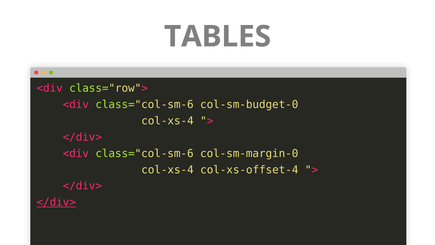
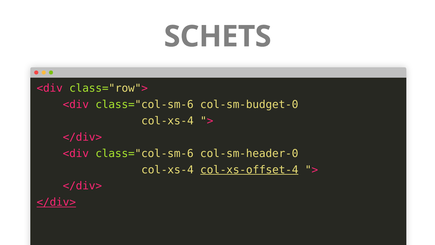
TABLES: TABLES -> SCHETS (218, 36)
col-sm-margin-0: col-sm-margin-0 -> col-sm-header-0 (249, 153)
col-xs-offset-4 underline: none -> present (249, 170)
